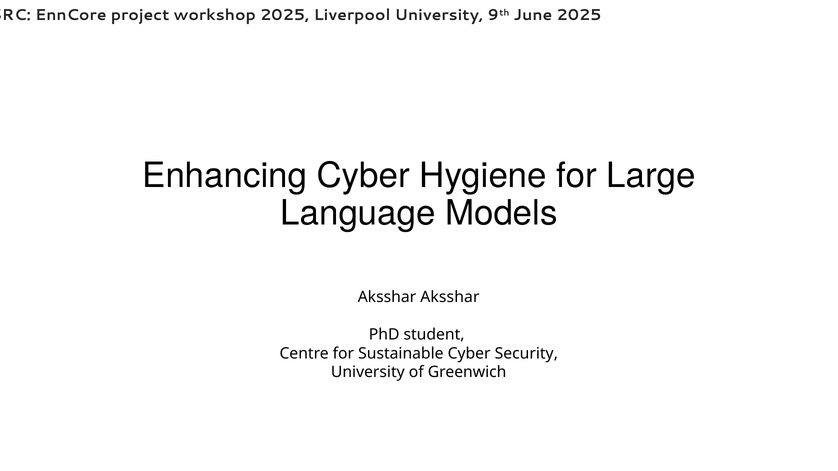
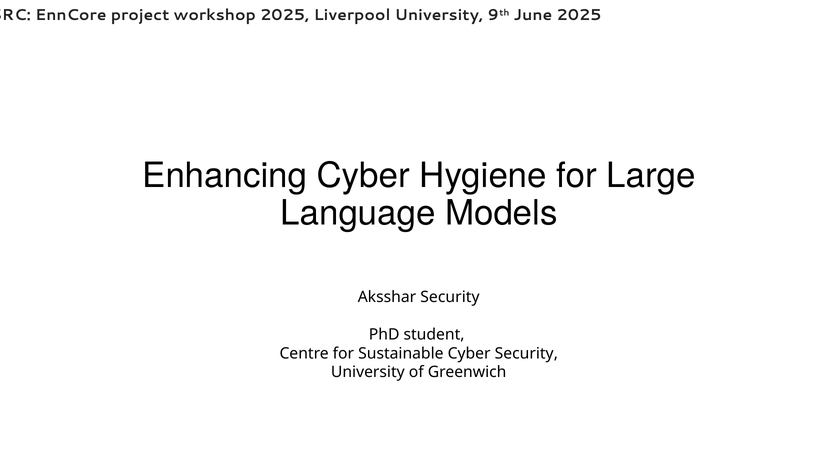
Aksshar Aksshar: Aksshar -> Security (450, 297)
